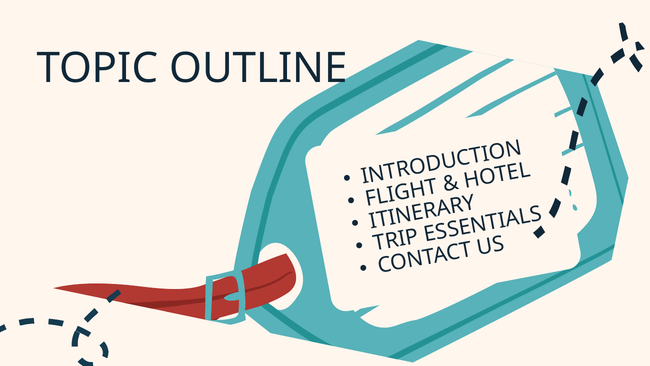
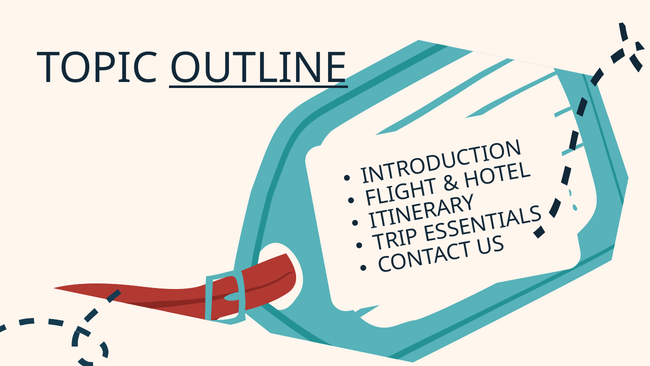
OUTLINE underline: none -> present (259, 68)
